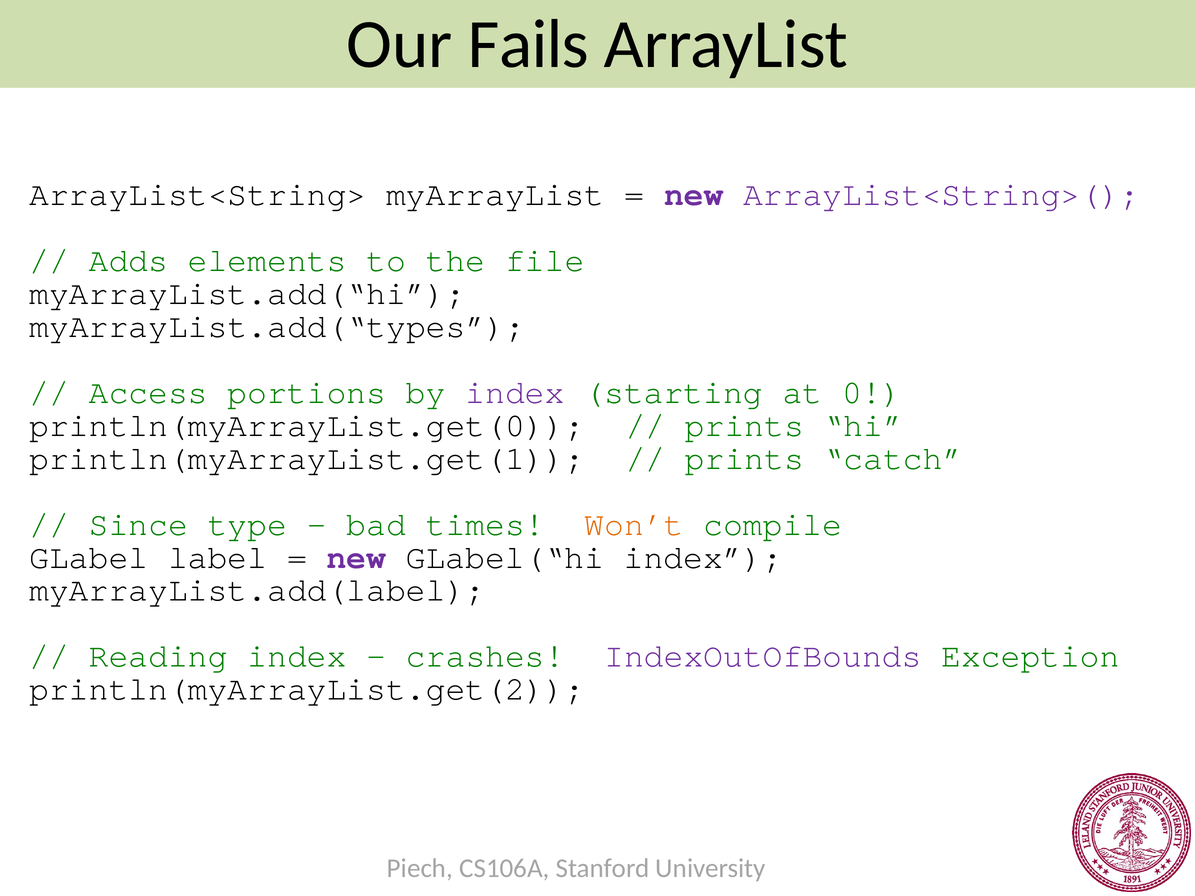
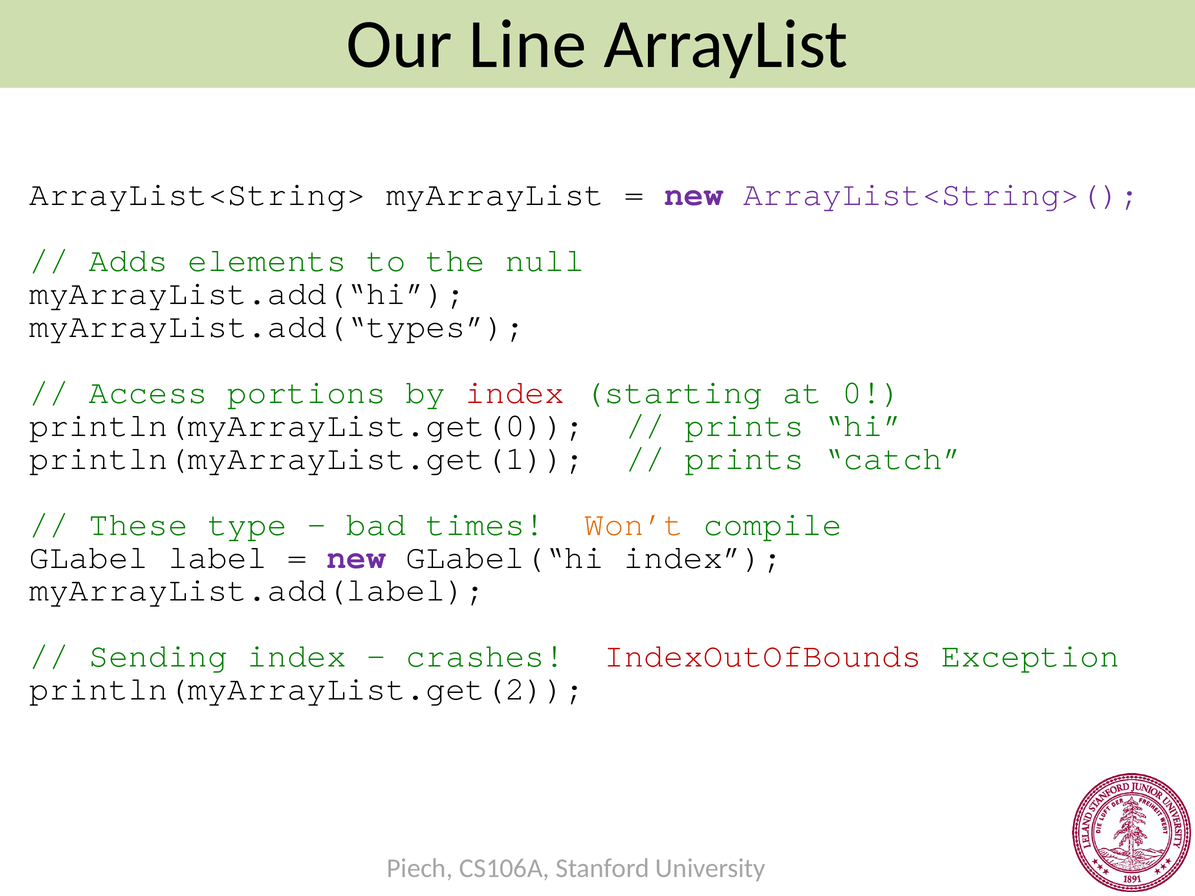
Fails: Fails -> Line (528, 44)
file: file -> null (545, 260)
index colour: purple -> red (515, 392)
Since: Since -> These (138, 524)
Reading: Reading -> Sending (158, 656)
IndexOutOfBounds colour: purple -> red (763, 656)
